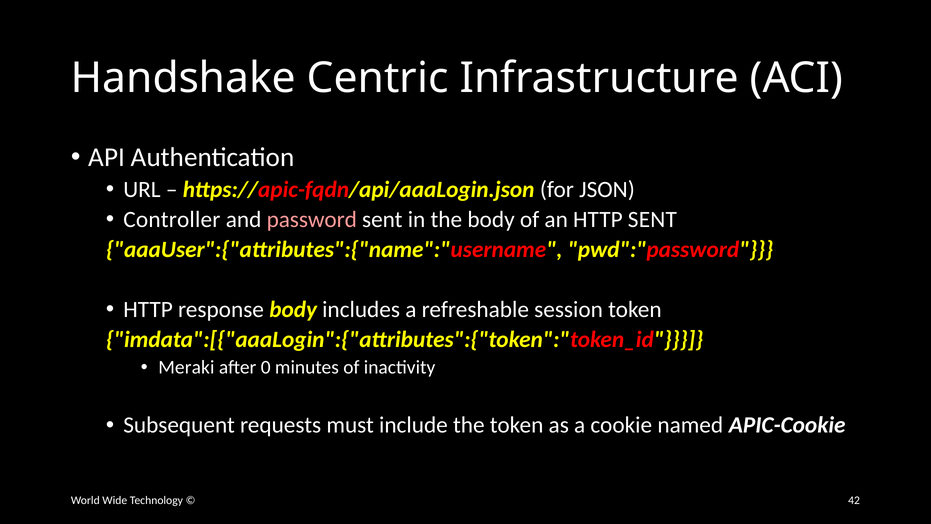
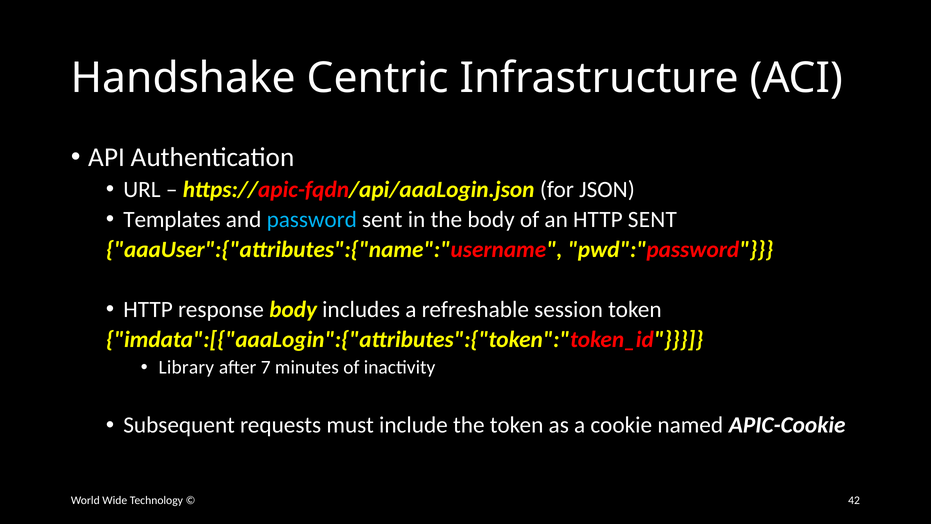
Controller: Controller -> Templates (172, 219)
password colour: pink -> light blue (312, 219)
Meraki: Meraki -> Library (186, 367)
0: 0 -> 7 (266, 367)
